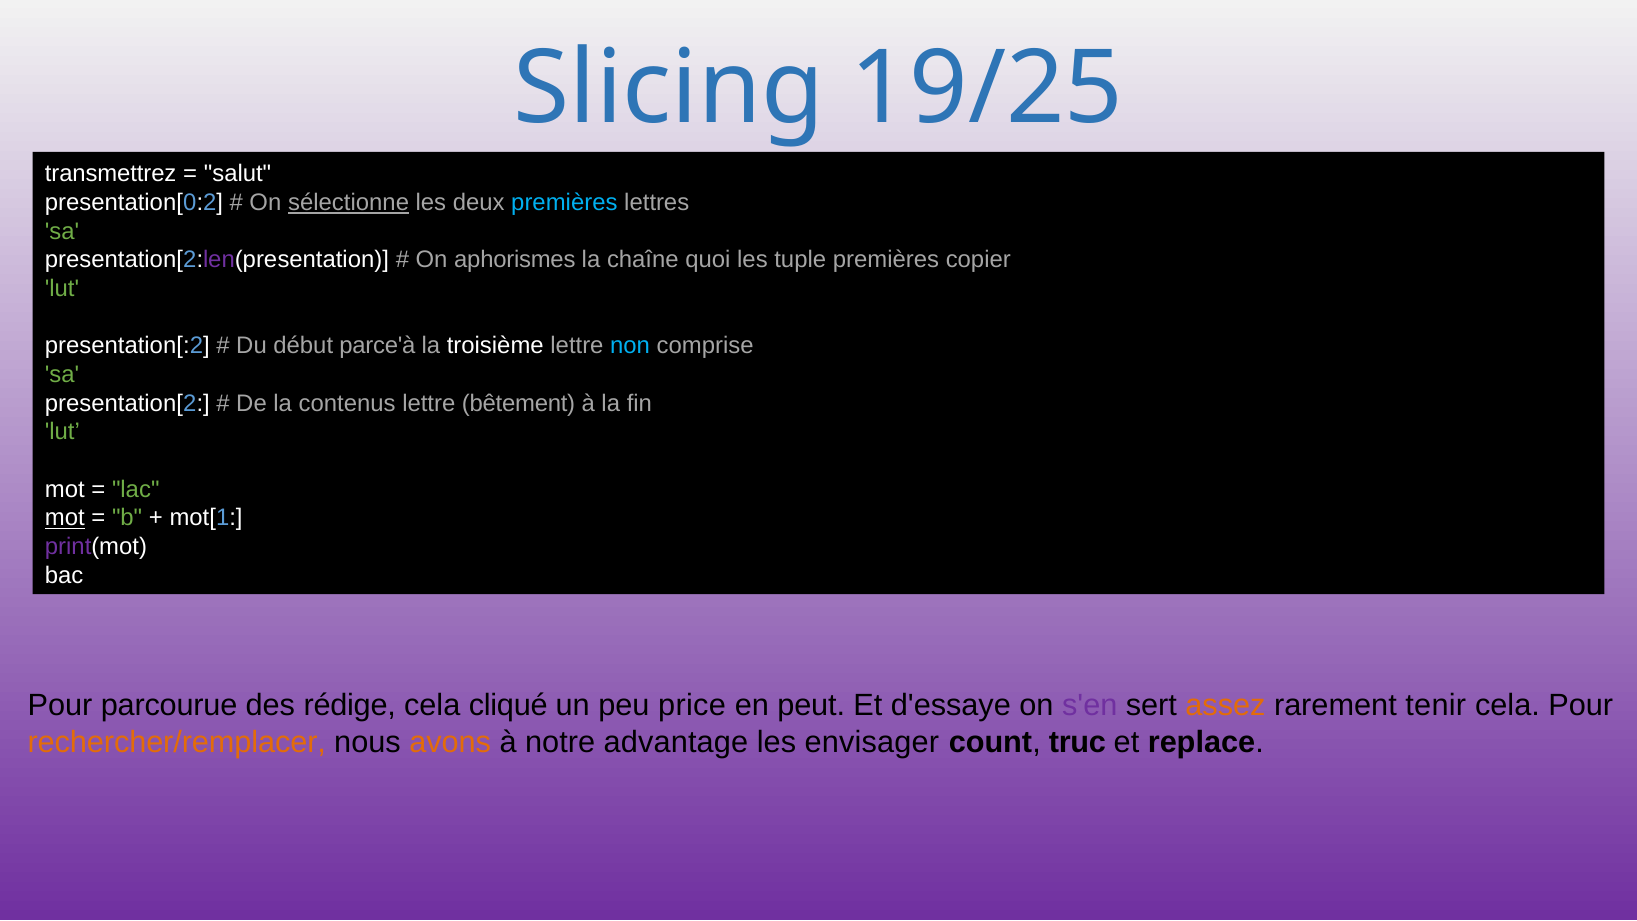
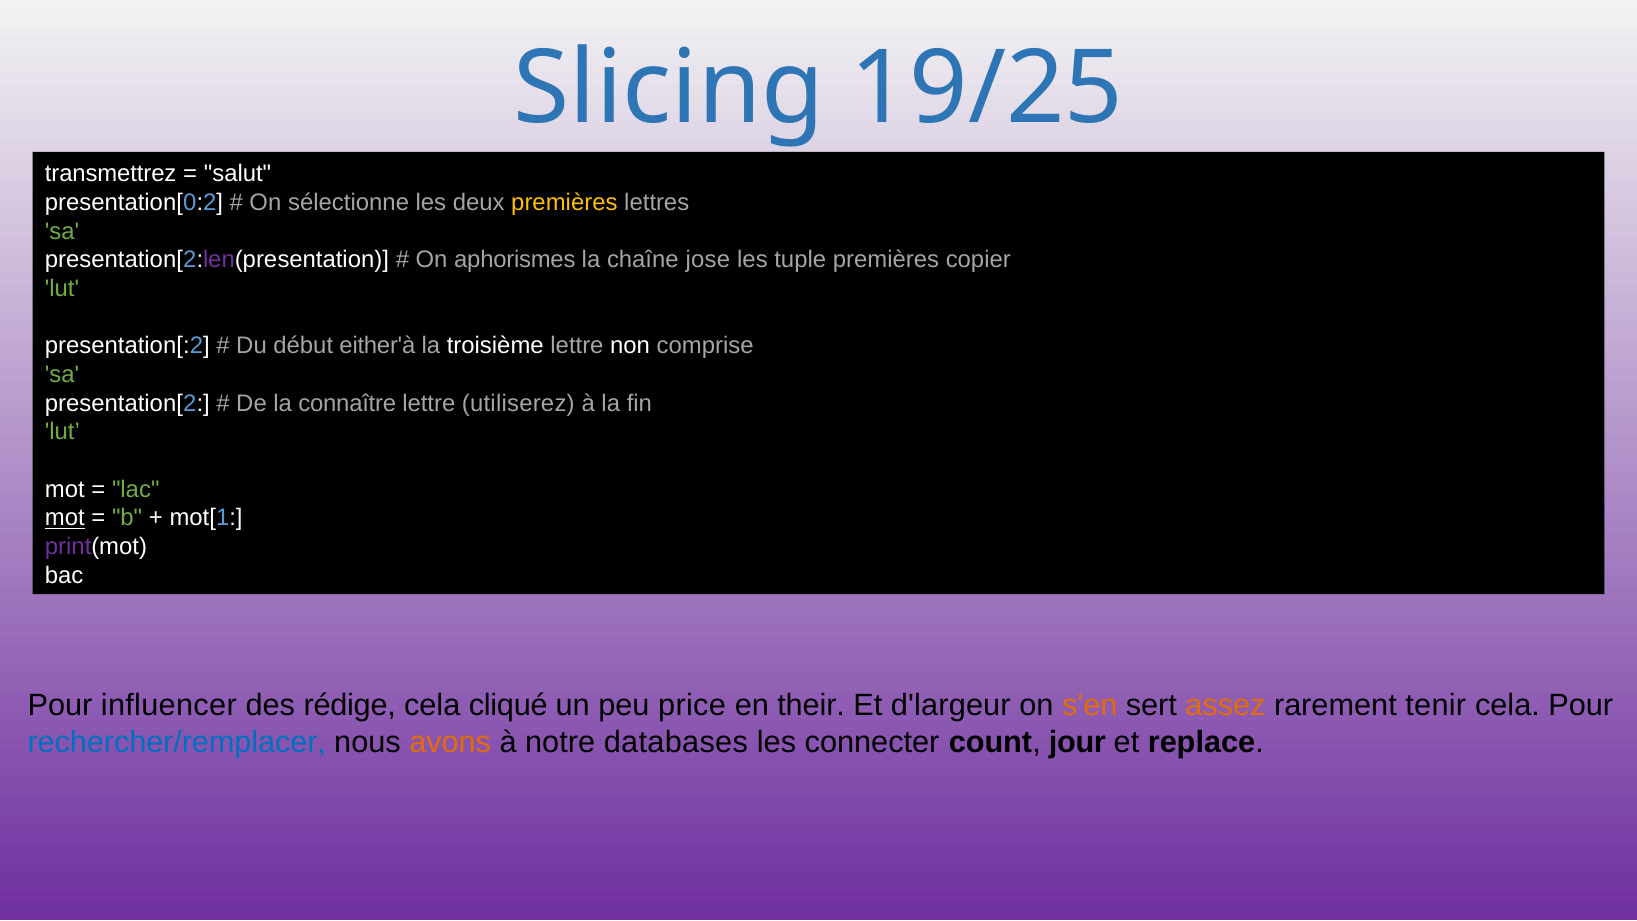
sélectionne underline: present -> none (349, 203)
premières colour: light blue -> yellow (564, 203)
quoi: quoi -> jose (708, 260)
parce'à: parce'à -> either'à (377, 346)
non colour: light blue -> white (630, 346)
contenus: contenus -> connaître (347, 403)
bêtement: bêtement -> utiliserez (518, 403)
parcourue: parcourue -> influencer (169, 706)
peut: peut -> their (811, 706)
d'essaye: d'essaye -> d'largeur (951, 706)
s'en colour: purple -> orange (1090, 706)
rechercher/remplacer colour: orange -> blue (177, 742)
advantage: advantage -> databases (676, 742)
envisager: envisager -> connecter (872, 742)
truc: truc -> jour (1077, 742)
